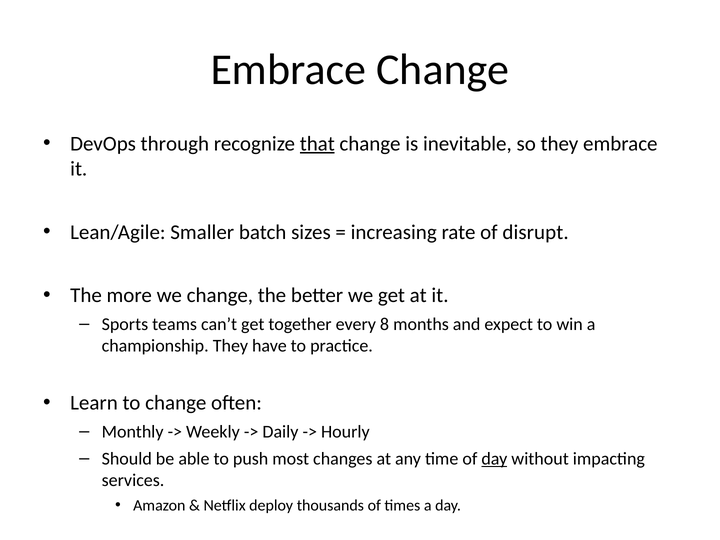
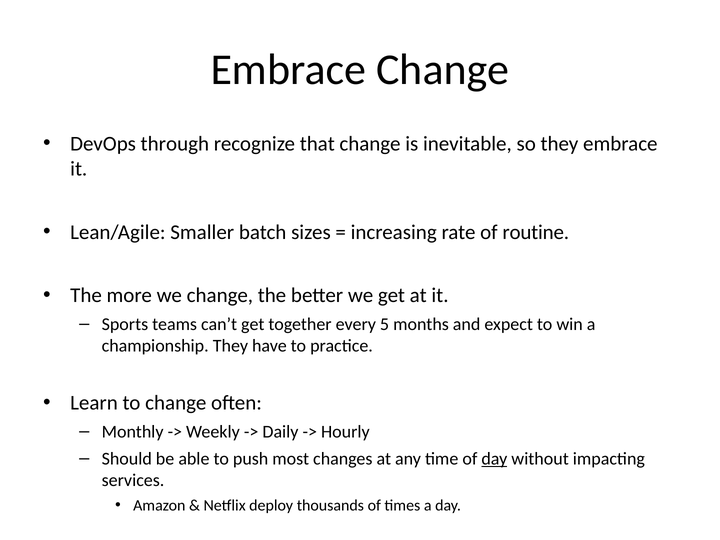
that underline: present -> none (317, 144)
disrupt: disrupt -> routine (536, 232)
8: 8 -> 5 (385, 324)
